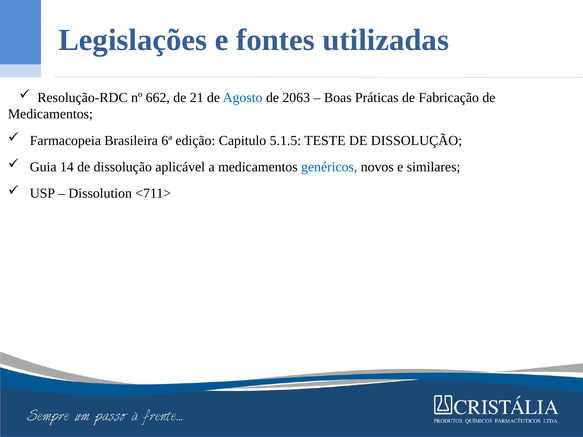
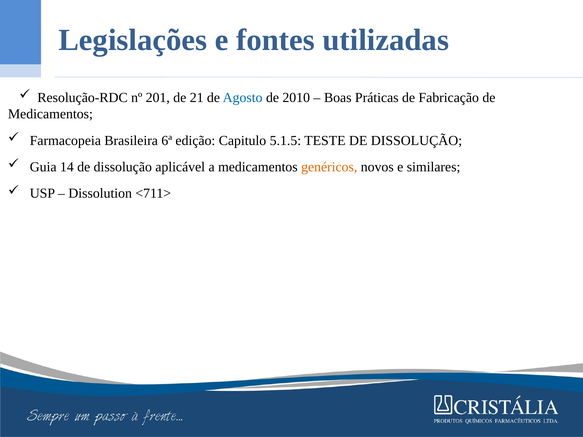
662: 662 -> 201 (158, 98)
2063: 2063 -> 2010 (296, 98)
genéricos colour: blue -> orange (329, 167)
